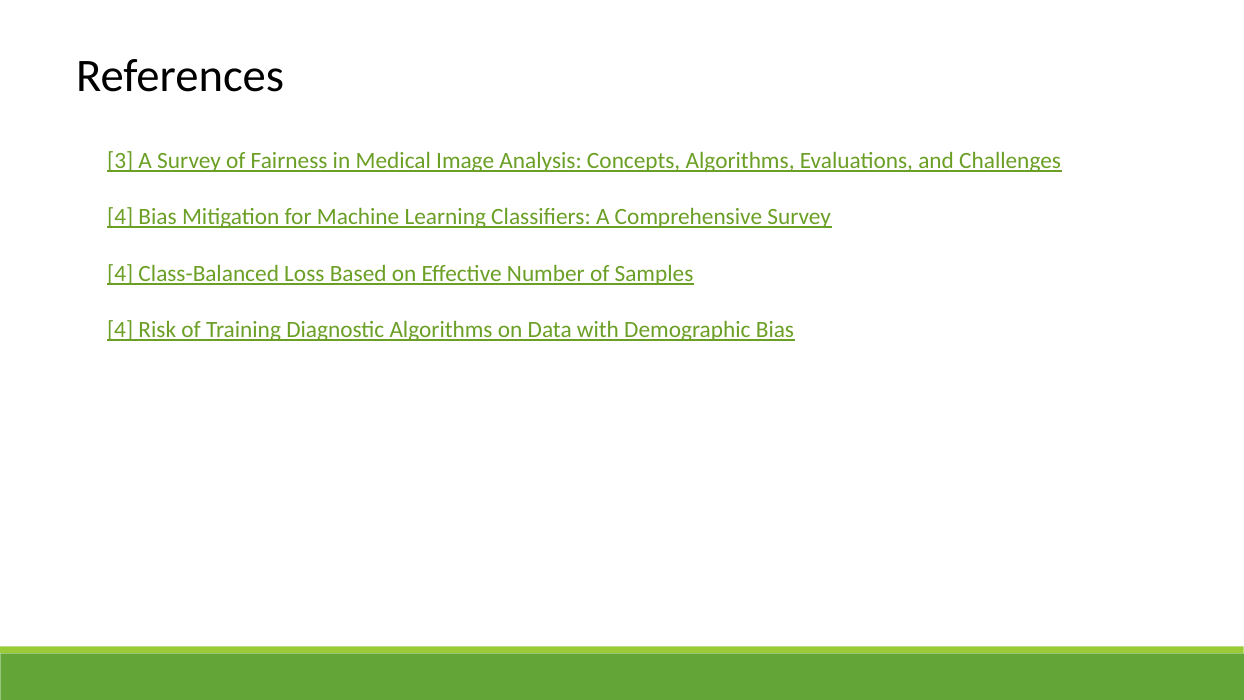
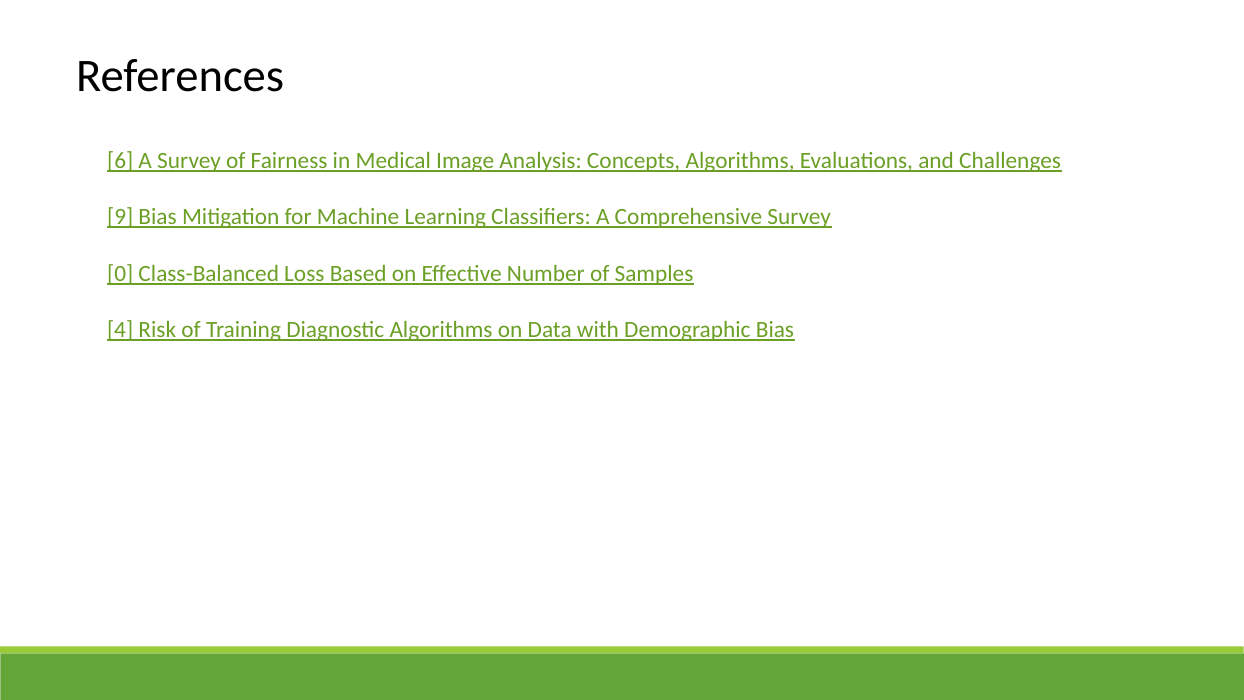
3: 3 -> 6 (120, 161)
4: 4 -> 9 (120, 217)
4: 4 -> 0 (120, 273)
